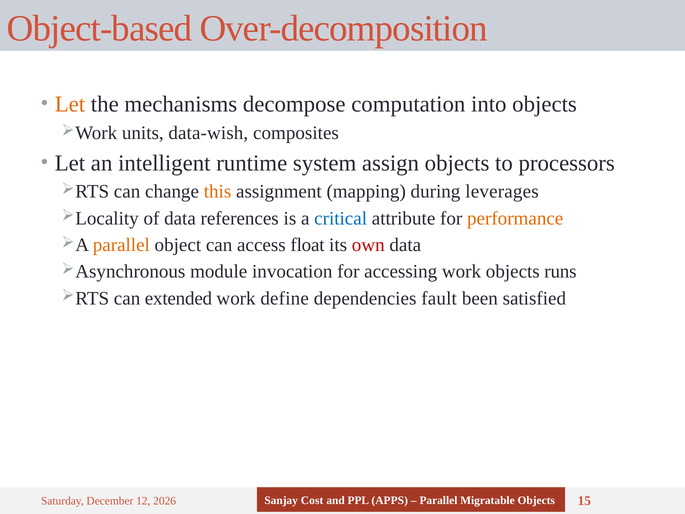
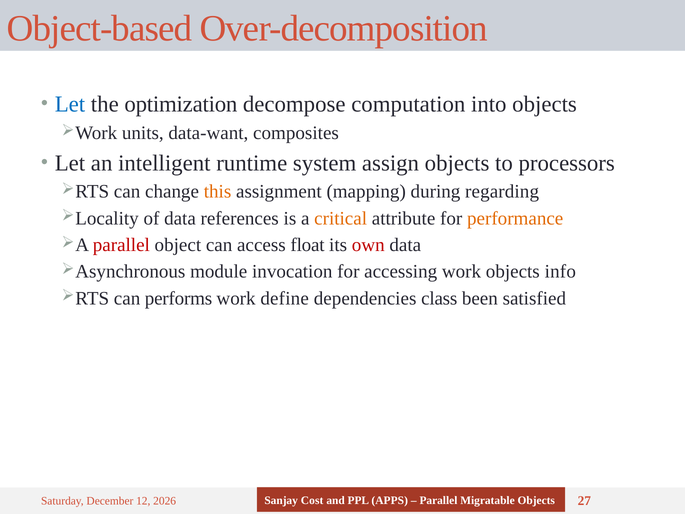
Let colour: orange -> blue (70, 104)
mechanisms: mechanisms -> optimization (181, 104)
data-wish: data-wish -> data-want (208, 133)
leverages: leverages -> regarding (502, 192)
critical colour: blue -> orange (341, 218)
parallel colour: orange -> red (121, 245)
runs: runs -> info (560, 272)
extended: extended -> performs (178, 298)
fault: fault -> class (439, 298)
15: 15 -> 27 (584, 501)
